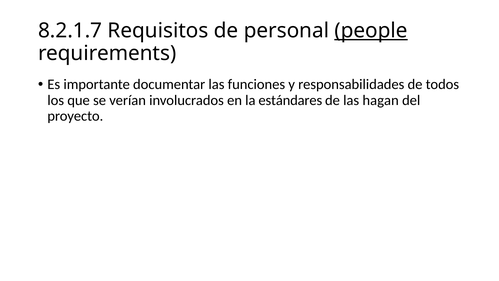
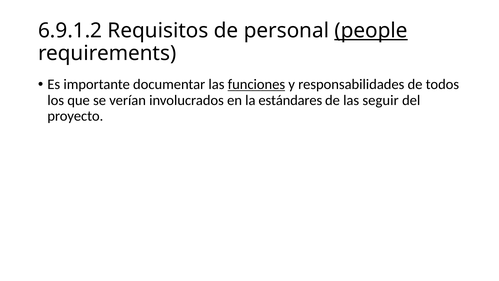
8.2.1.7: 8.2.1.7 -> 6.9.1.2 (70, 31)
funciones underline: none -> present (256, 84)
hagan: hagan -> seguir (381, 100)
